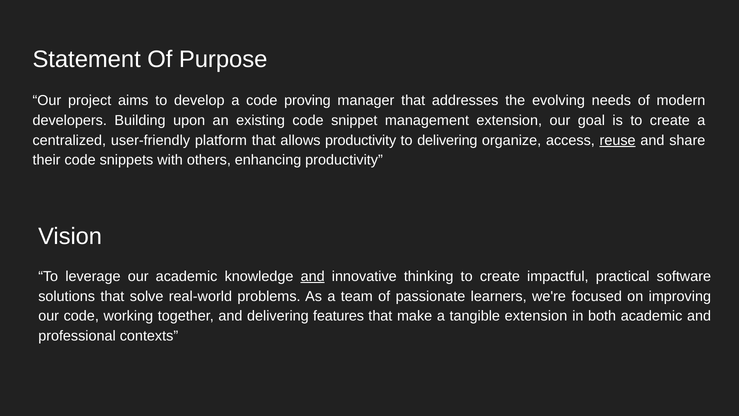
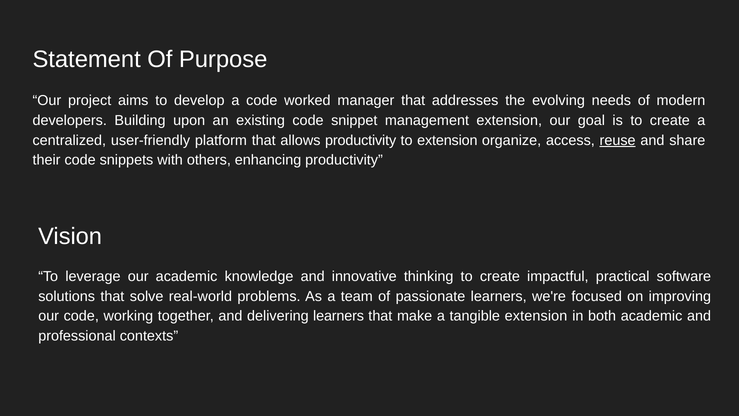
proving: proving -> worked (307, 100)
to delivering: delivering -> extension (447, 140)
and underline: present -> none (313, 276)
delivering features: features -> learners (339, 316)
